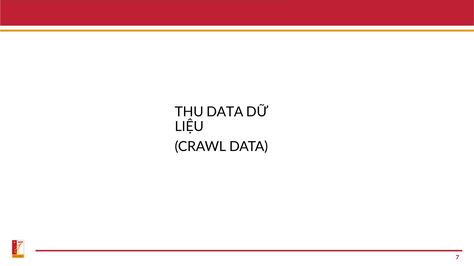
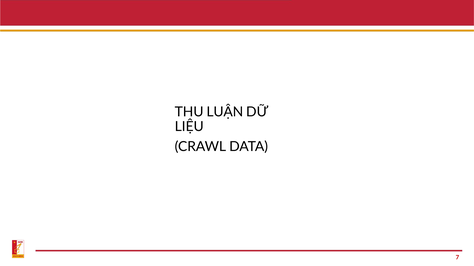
THU DATA: DATA -> LUẬN (225, 112)
